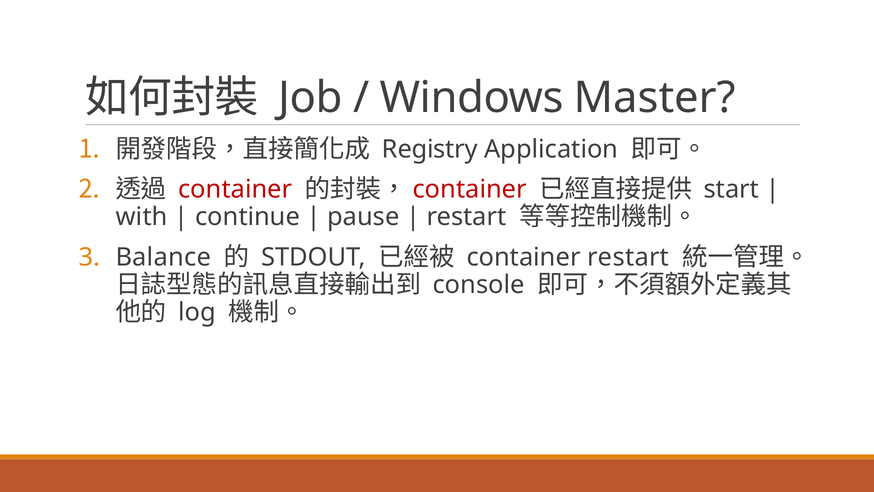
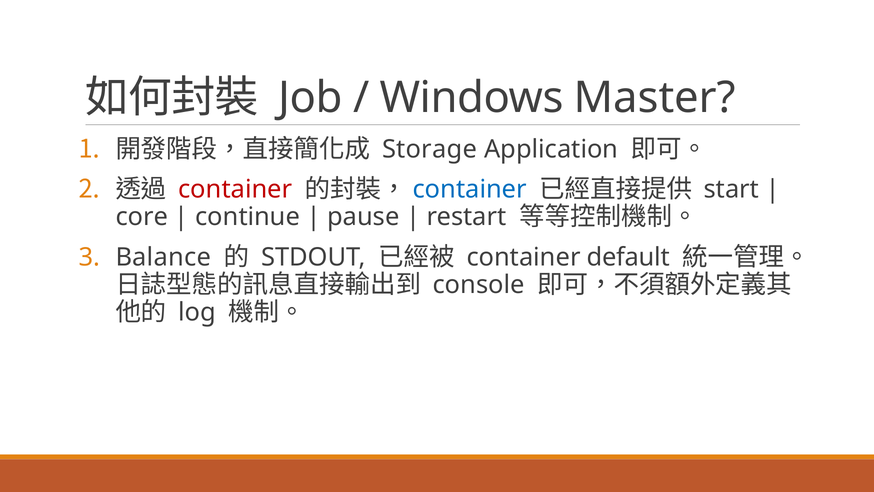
Registry: Registry -> Storage (430, 149)
container colour: red -> blue (470, 189)
with: with -> core (142, 217)
container restart: restart -> default (628, 257)
